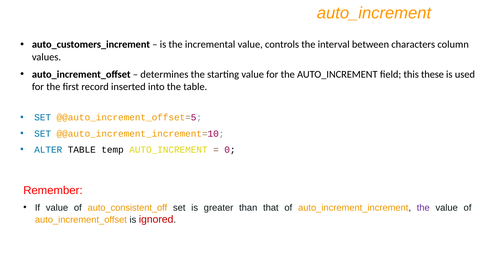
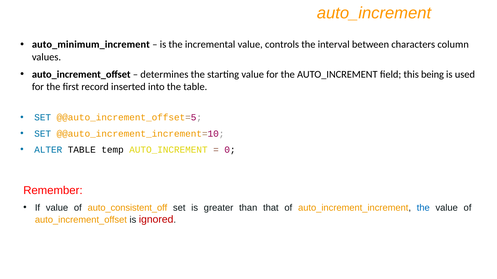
auto_customers_increment: auto_customers_increment -> auto_minimum_increment (91, 45)
these: these -> being (432, 74)
the colour: purple -> blue (423, 208)
